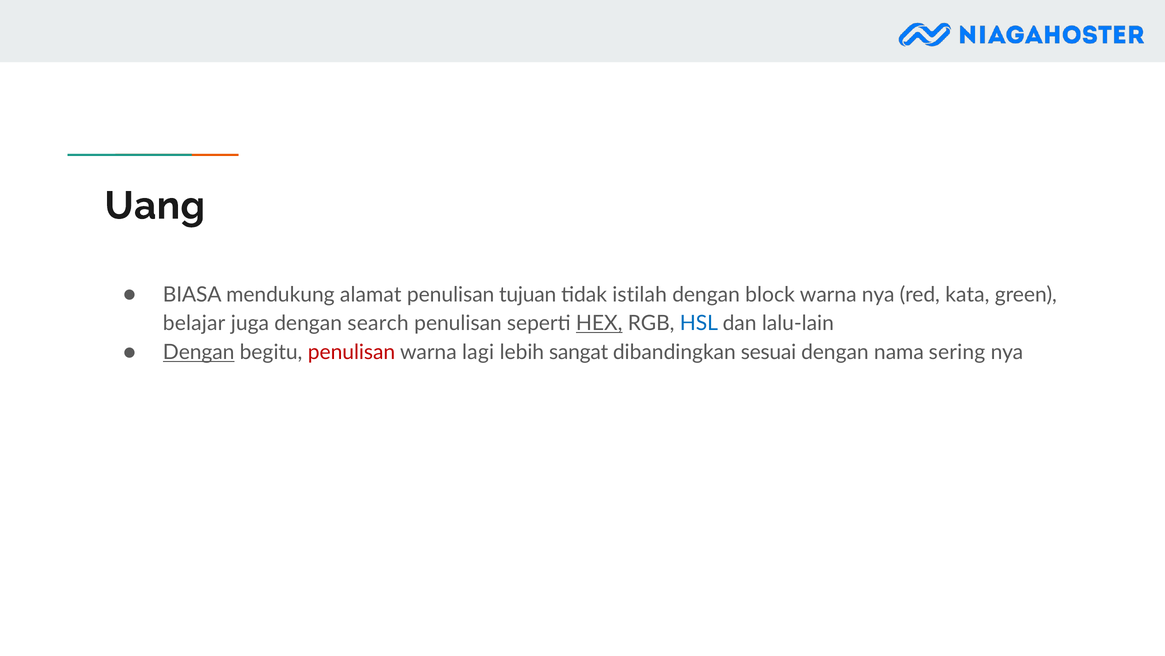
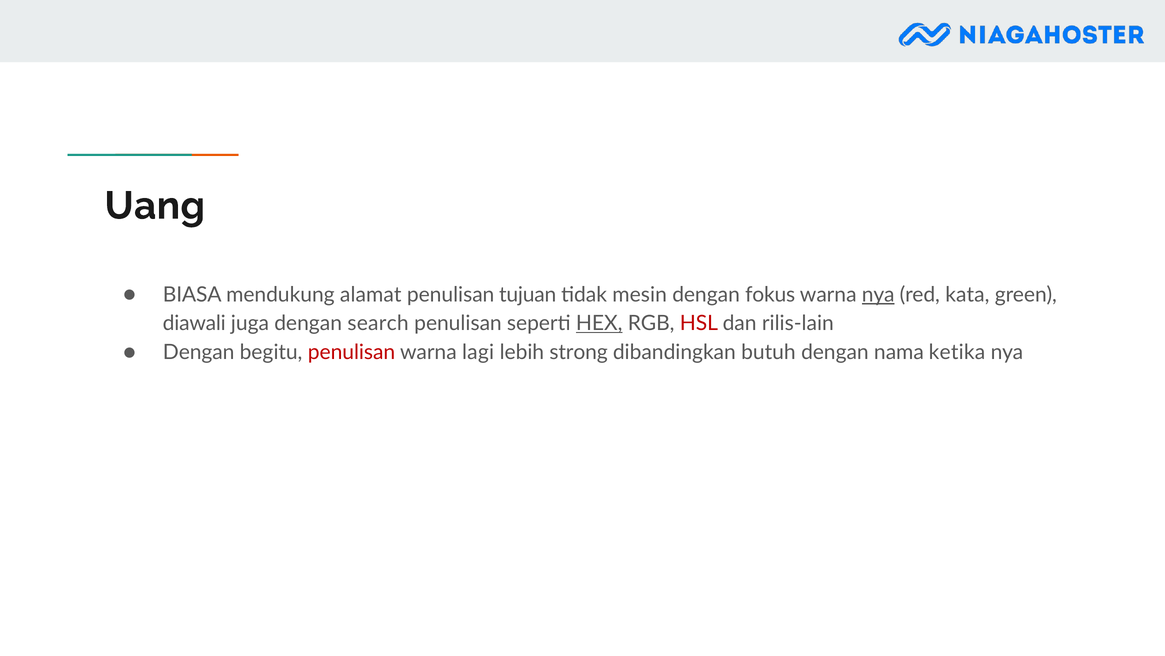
istilah: istilah -> mesin (640, 294)
block: block -> fokus (770, 294)
nya underline: none -> present (878, 294)
belajar: belajar -> diawali (194, 323)
HSL colour: blue -> red (699, 323)
lalu-lain: lalu-lain -> rilis-lain (798, 323)
Dengan underline: present -> none (199, 352)
sangat: sangat -> strong (579, 352)
sesuai: sesuai -> butuh (768, 352)
sering: sering -> ketika (957, 352)
